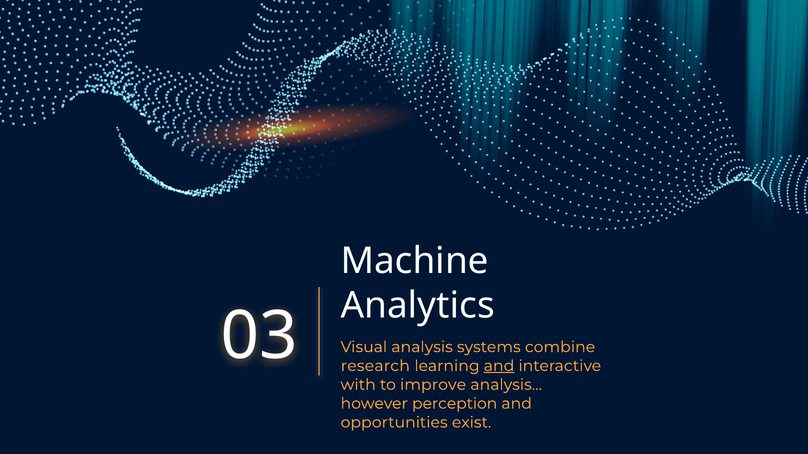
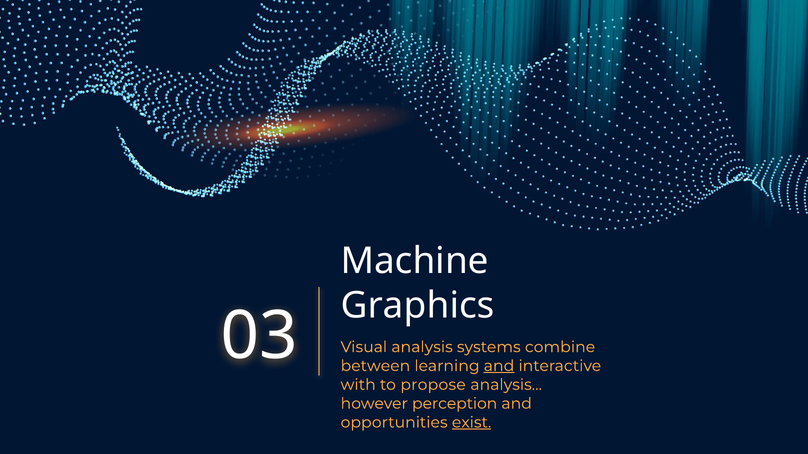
Analytics: Analytics -> Graphics (418, 306)
research: research -> between (375, 366)
improve: improve -> propose (433, 385)
exist underline: none -> present (472, 423)
